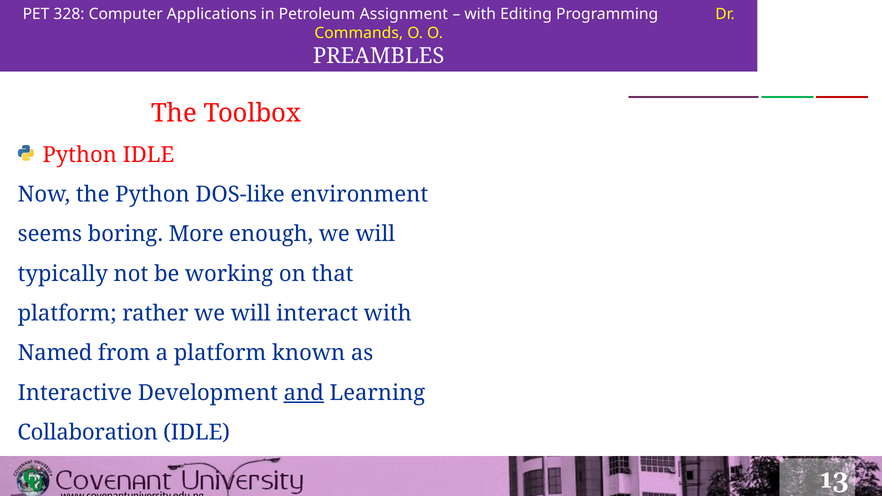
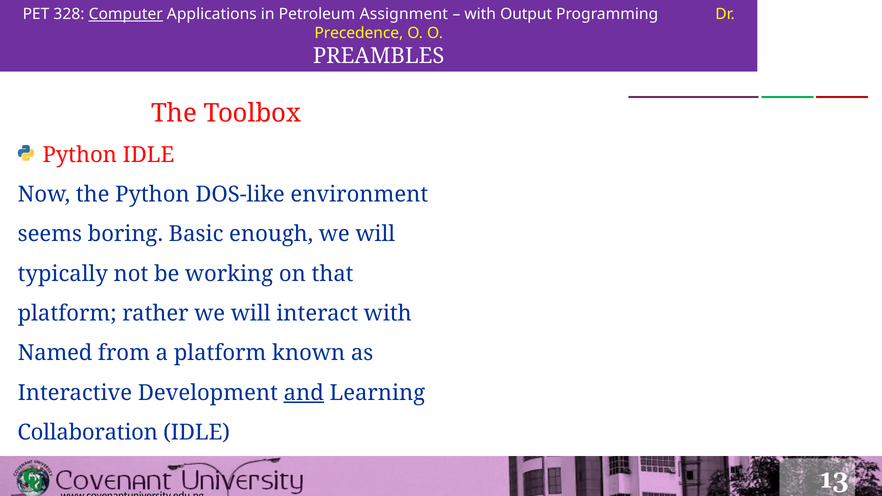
Computer underline: none -> present (126, 14)
Editing: Editing -> Output (526, 14)
Commands: Commands -> Precedence (359, 33)
More: More -> Basic (196, 234)
